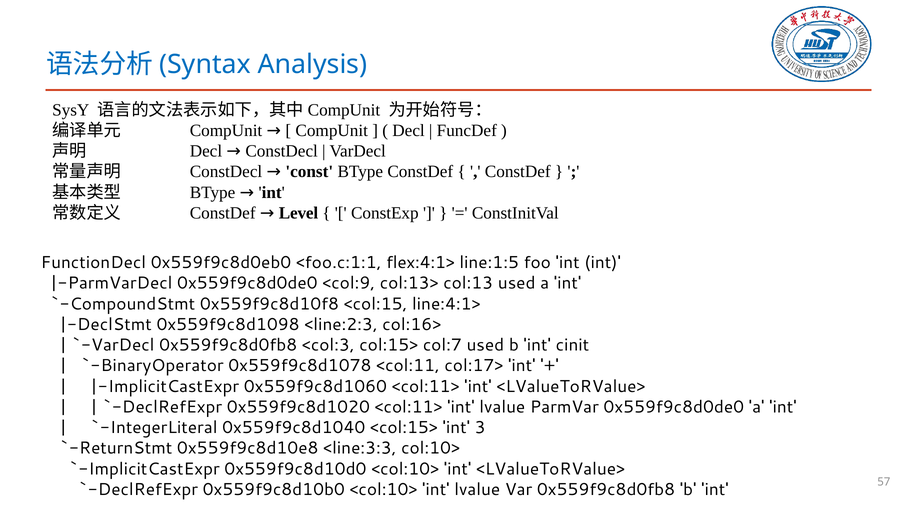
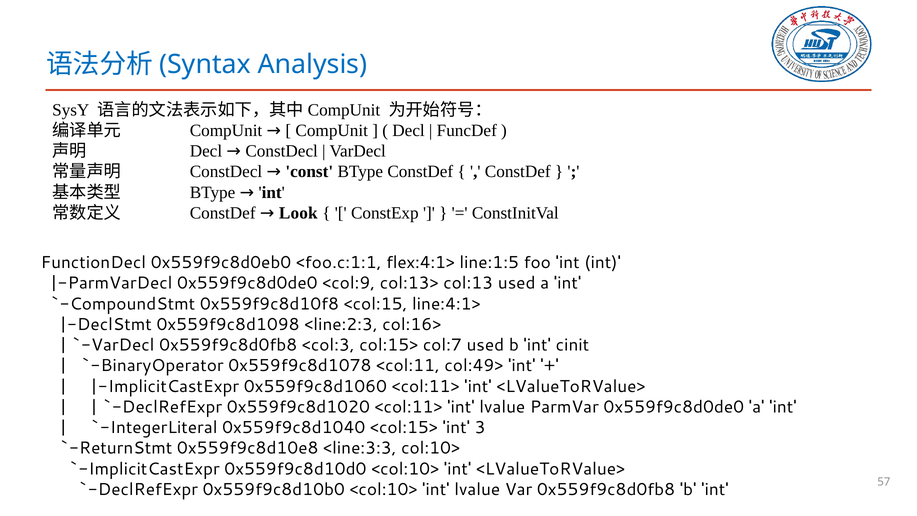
Level: Level -> Look (298, 213)
col:17>: col:17> -> col:49> (474, 366)
